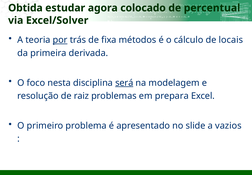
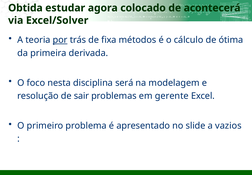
percentual: percentual -> acontecerá (212, 8)
locais: locais -> ótima (231, 40)
será underline: present -> none (124, 83)
raiz: raiz -> sair (81, 96)
prepara: prepara -> gerente (172, 96)
